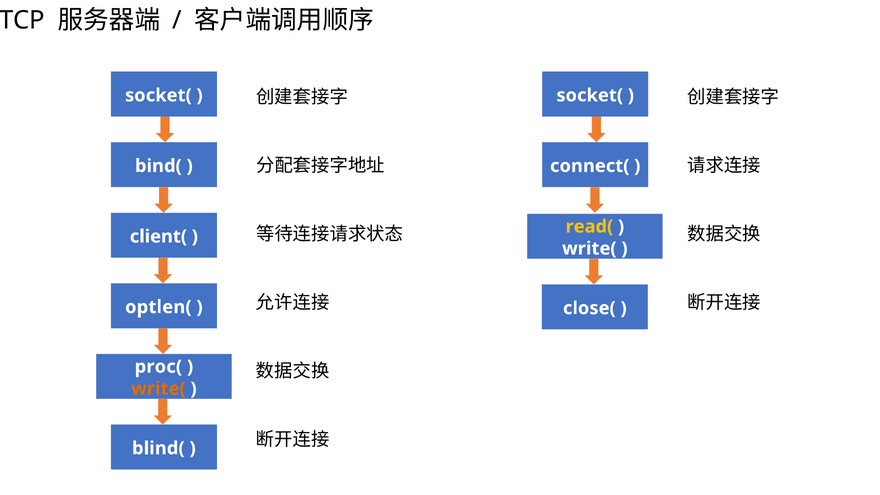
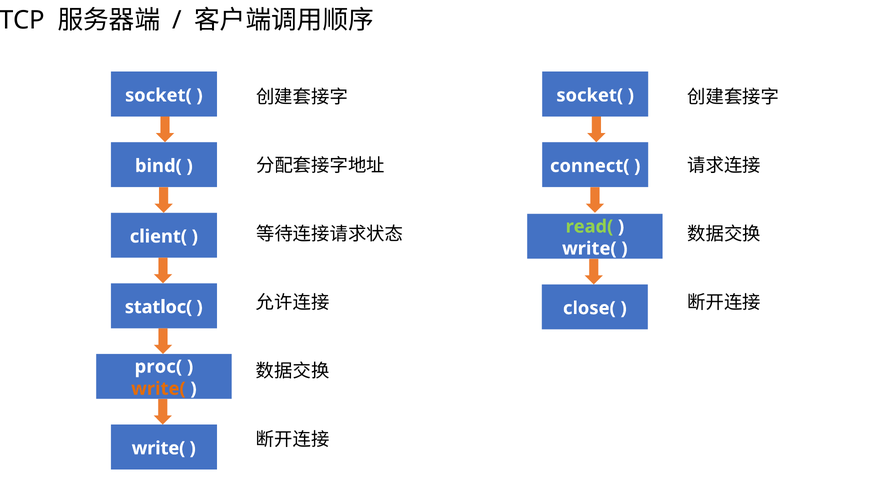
read( colour: yellow -> light green (589, 227)
optlen(: optlen( -> statloc( (159, 307)
blind(: blind( -> write( (158, 448)
